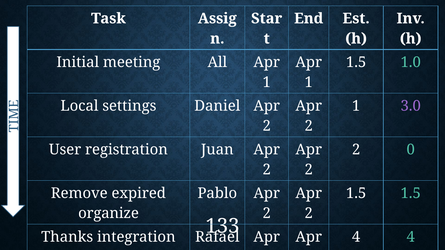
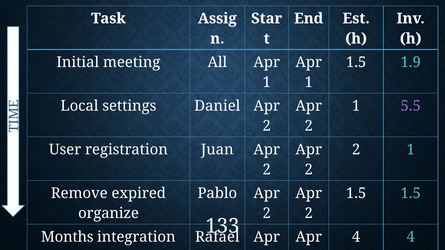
1.0: 1.0 -> 1.9 (411, 62)
3.0: 3.0 -> 5.5 (411, 106)
0: 0 -> 1 (411, 150)
Thanks: Thanks -> Months (67, 237)
